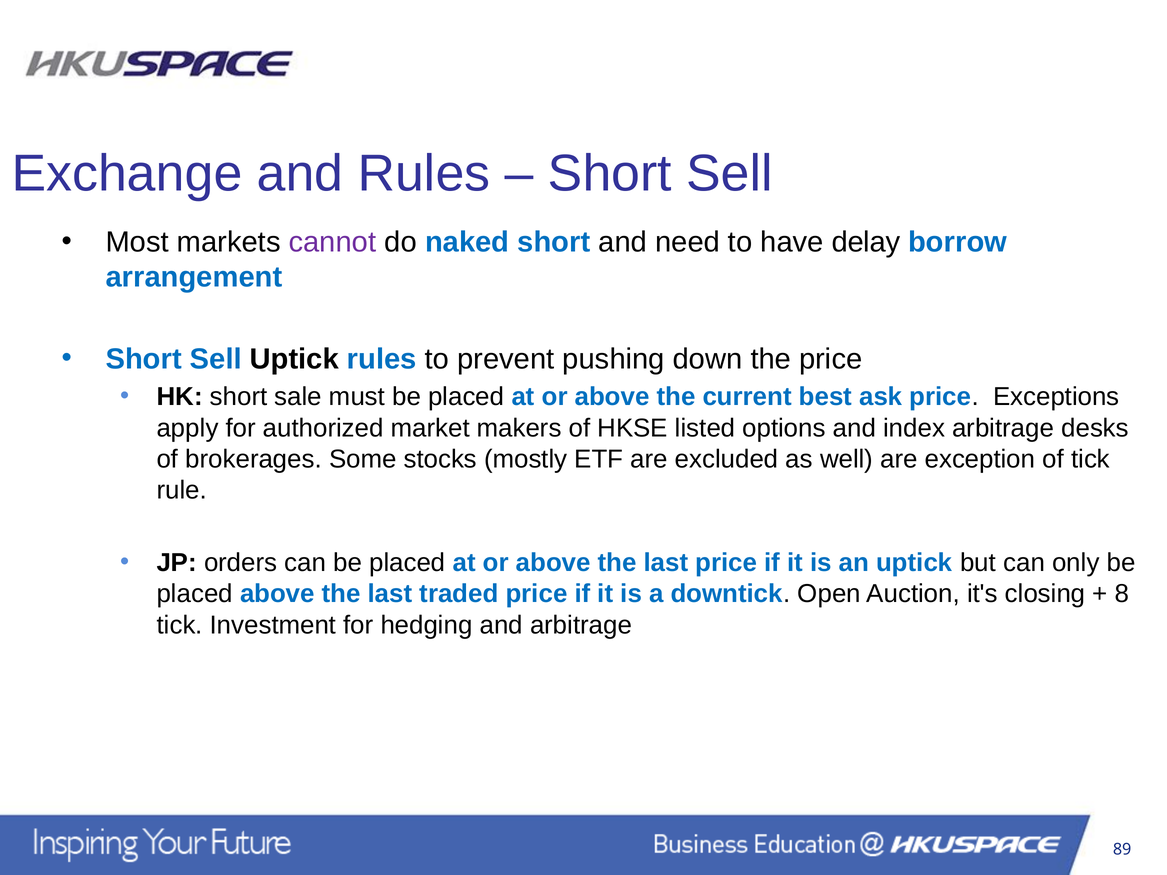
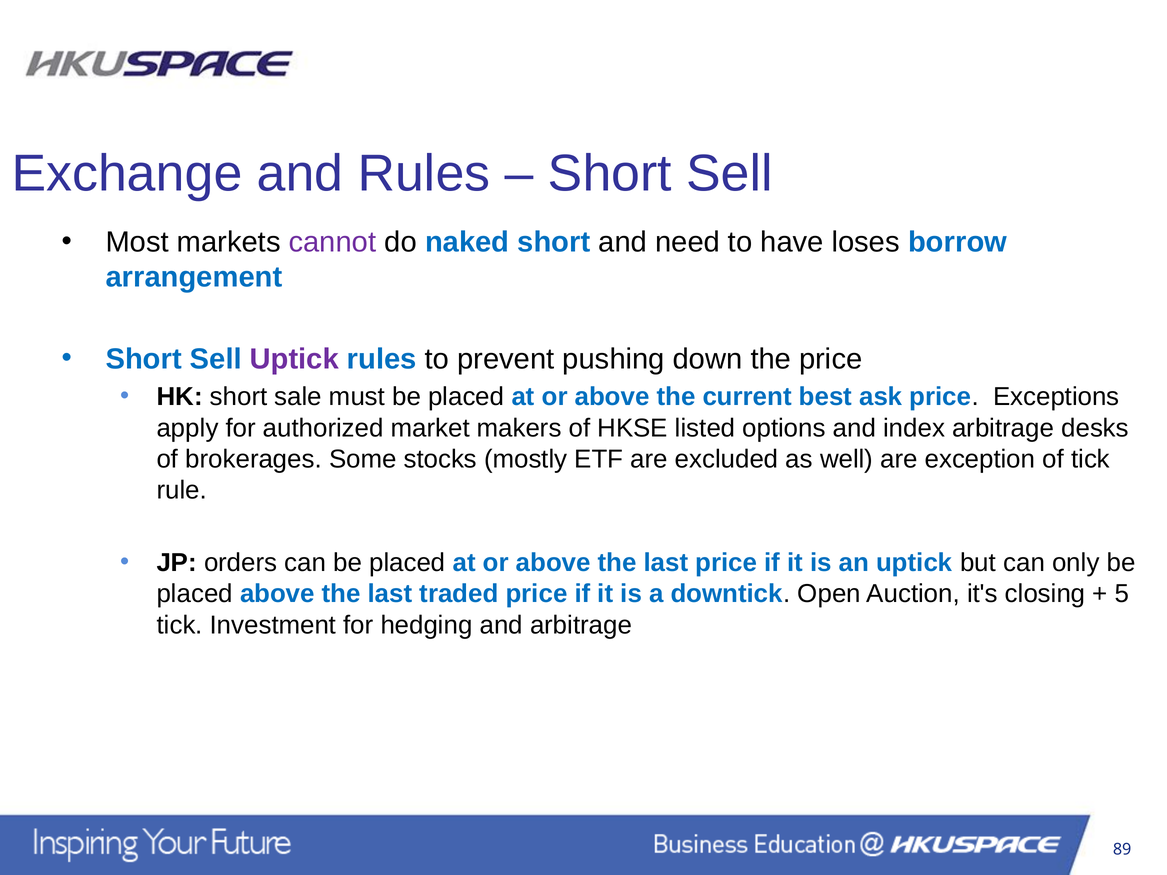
delay: delay -> loses (866, 242)
Uptick colour: black -> purple (294, 359)
8: 8 -> 5 (1122, 594)
